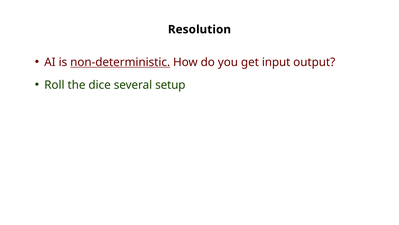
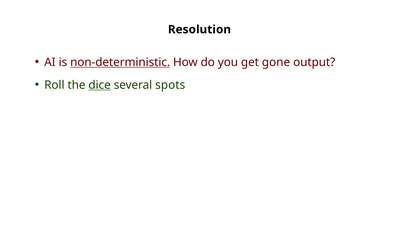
input: input -> gone (276, 62)
dice underline: none -> present (100, 85)
setup: setup -> spots (170, 85)
